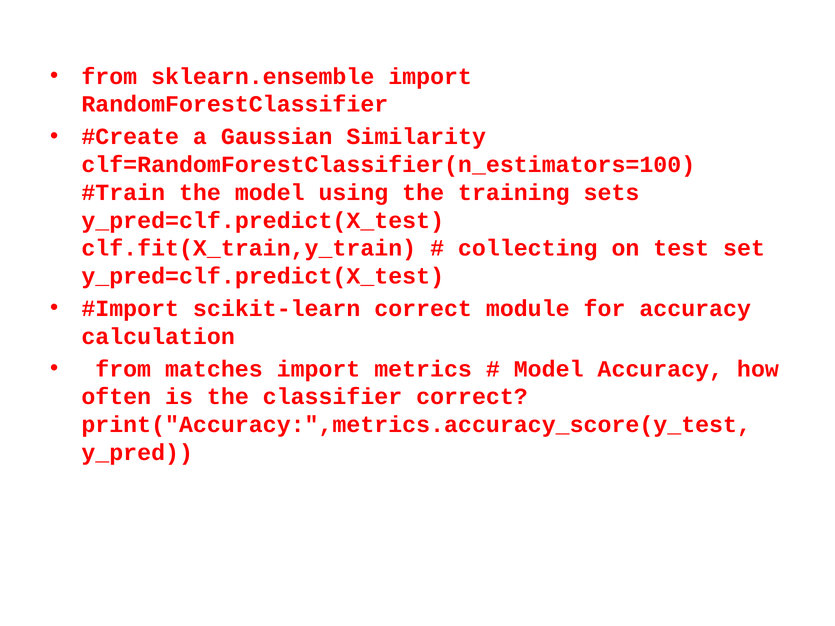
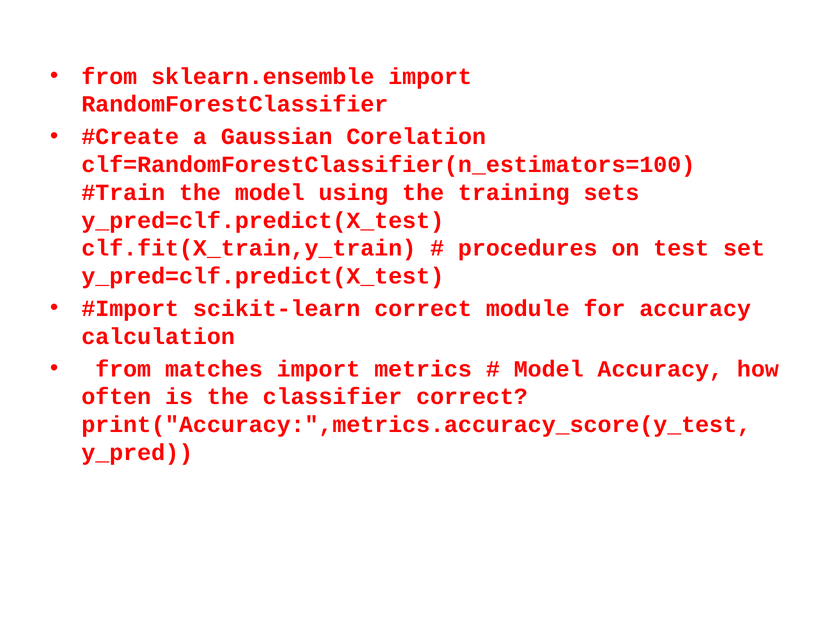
Similarity: Similarity -> Corelation (416, 137)
collecting: collecting -> procedures (528, 248)
